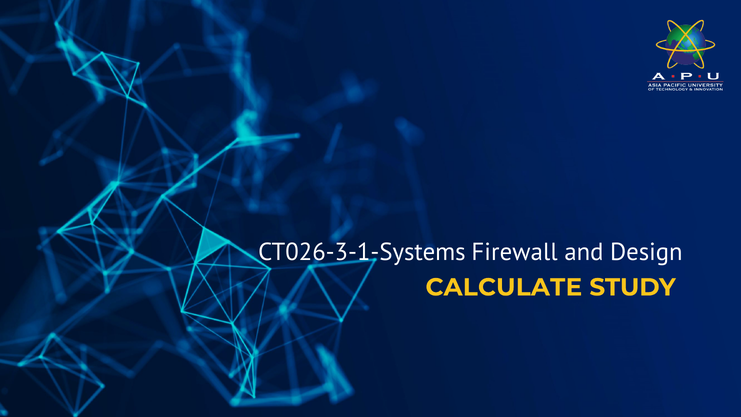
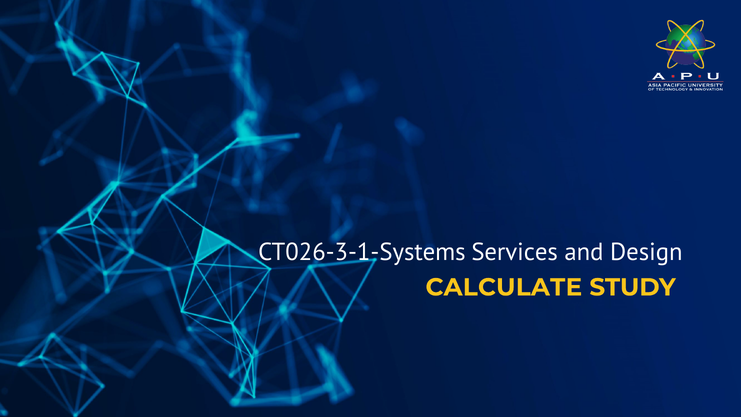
Firewall: Firewall -> Services (515, 252)
